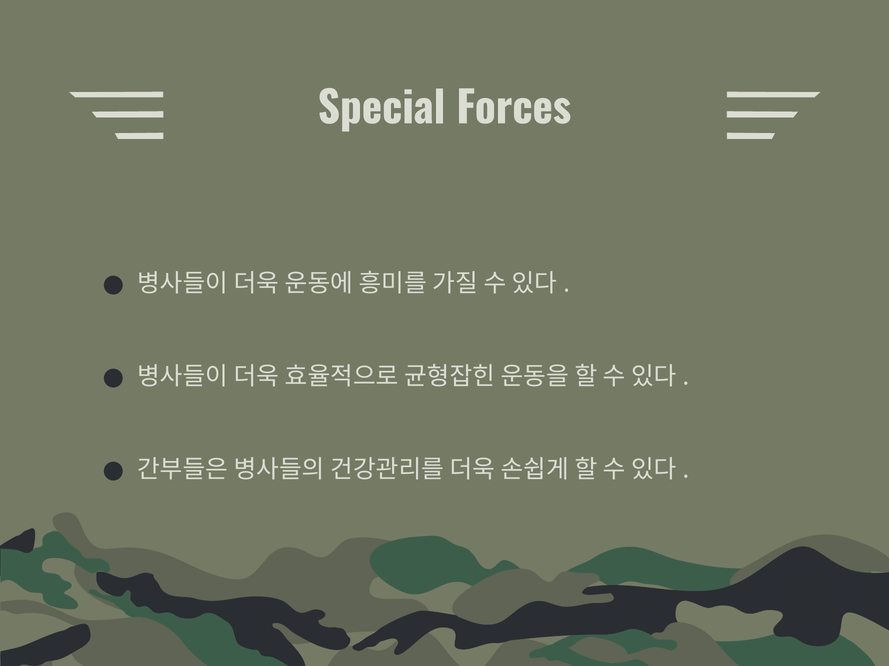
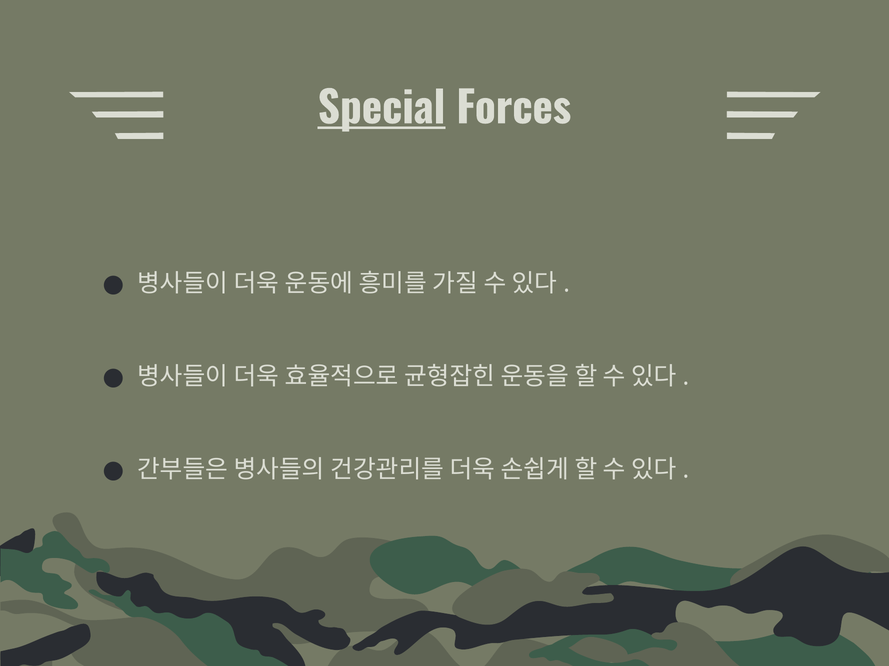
Special underline: none -> present (382, 109)
